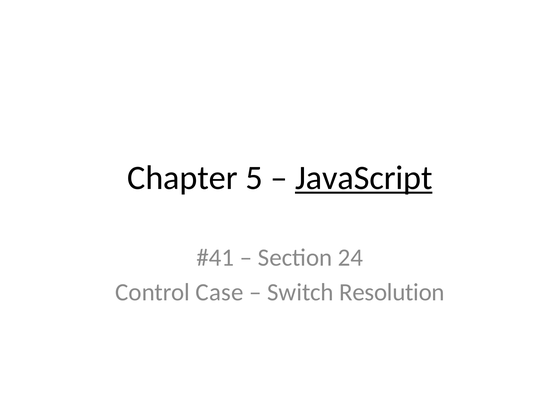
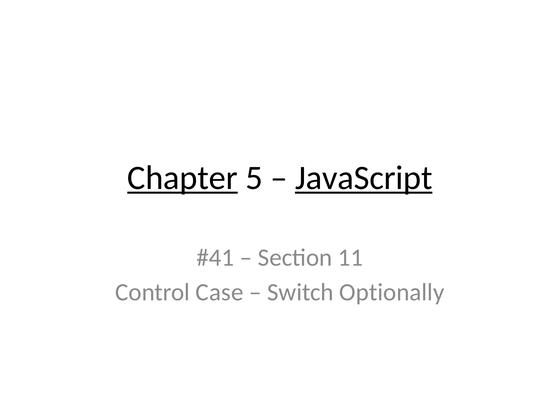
Chapter underline: none -> present (182, 178)
24: 24 -> 11 (351, 257)
Resolution: Resolution -> Optionally (392, 292)
